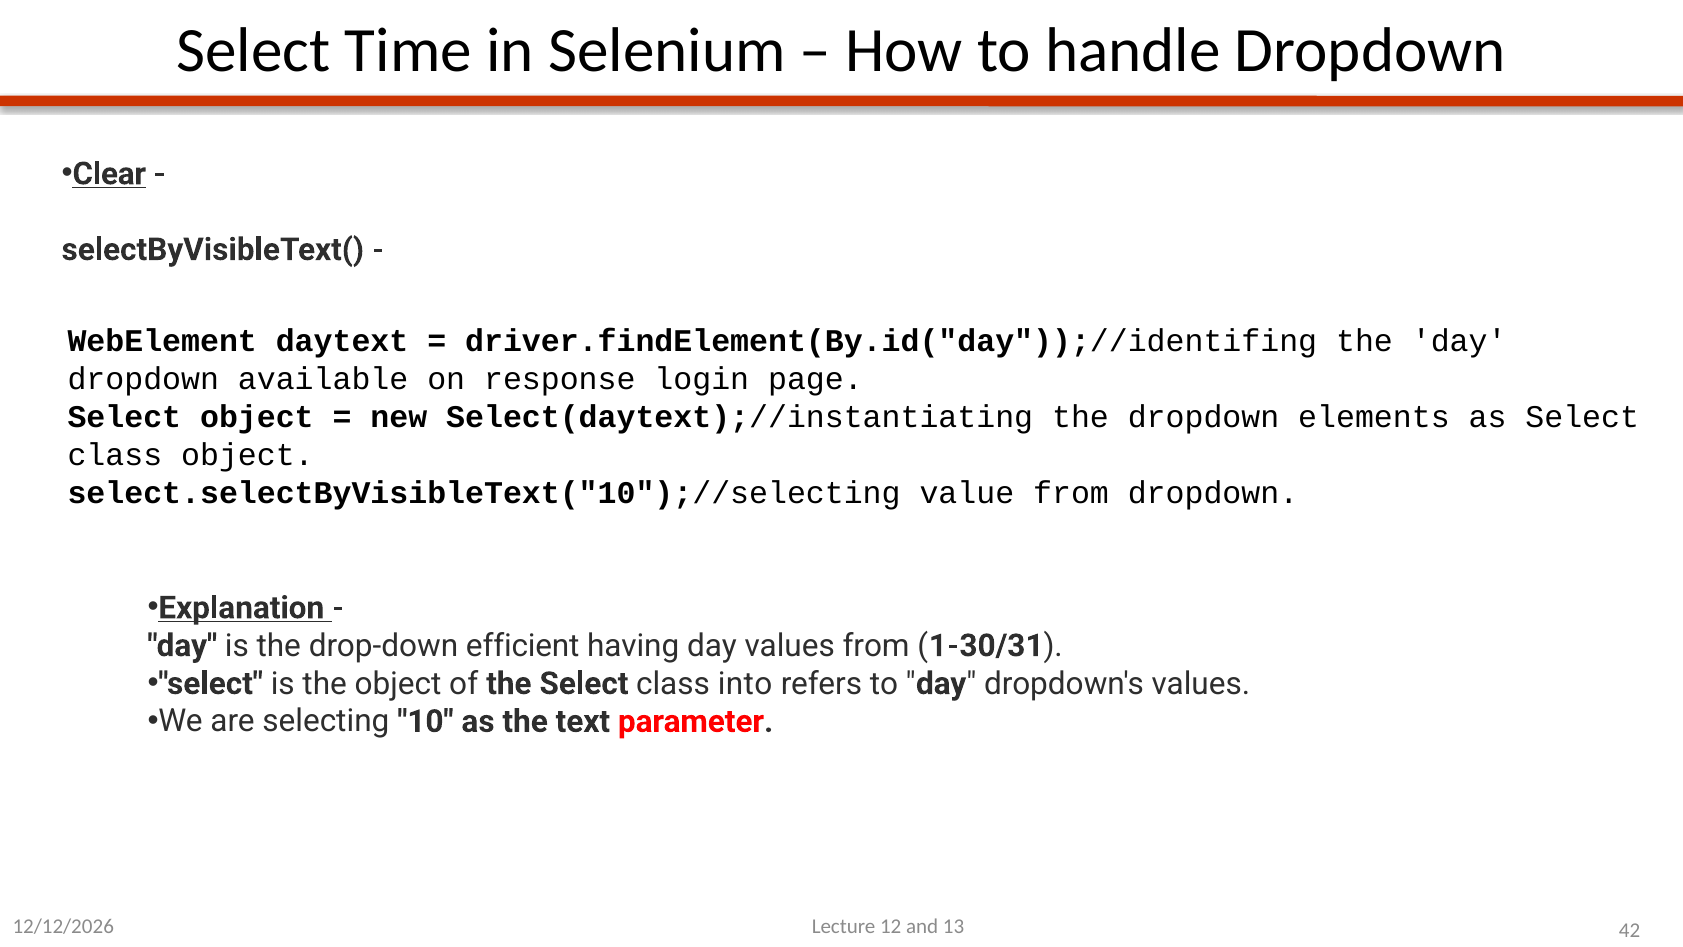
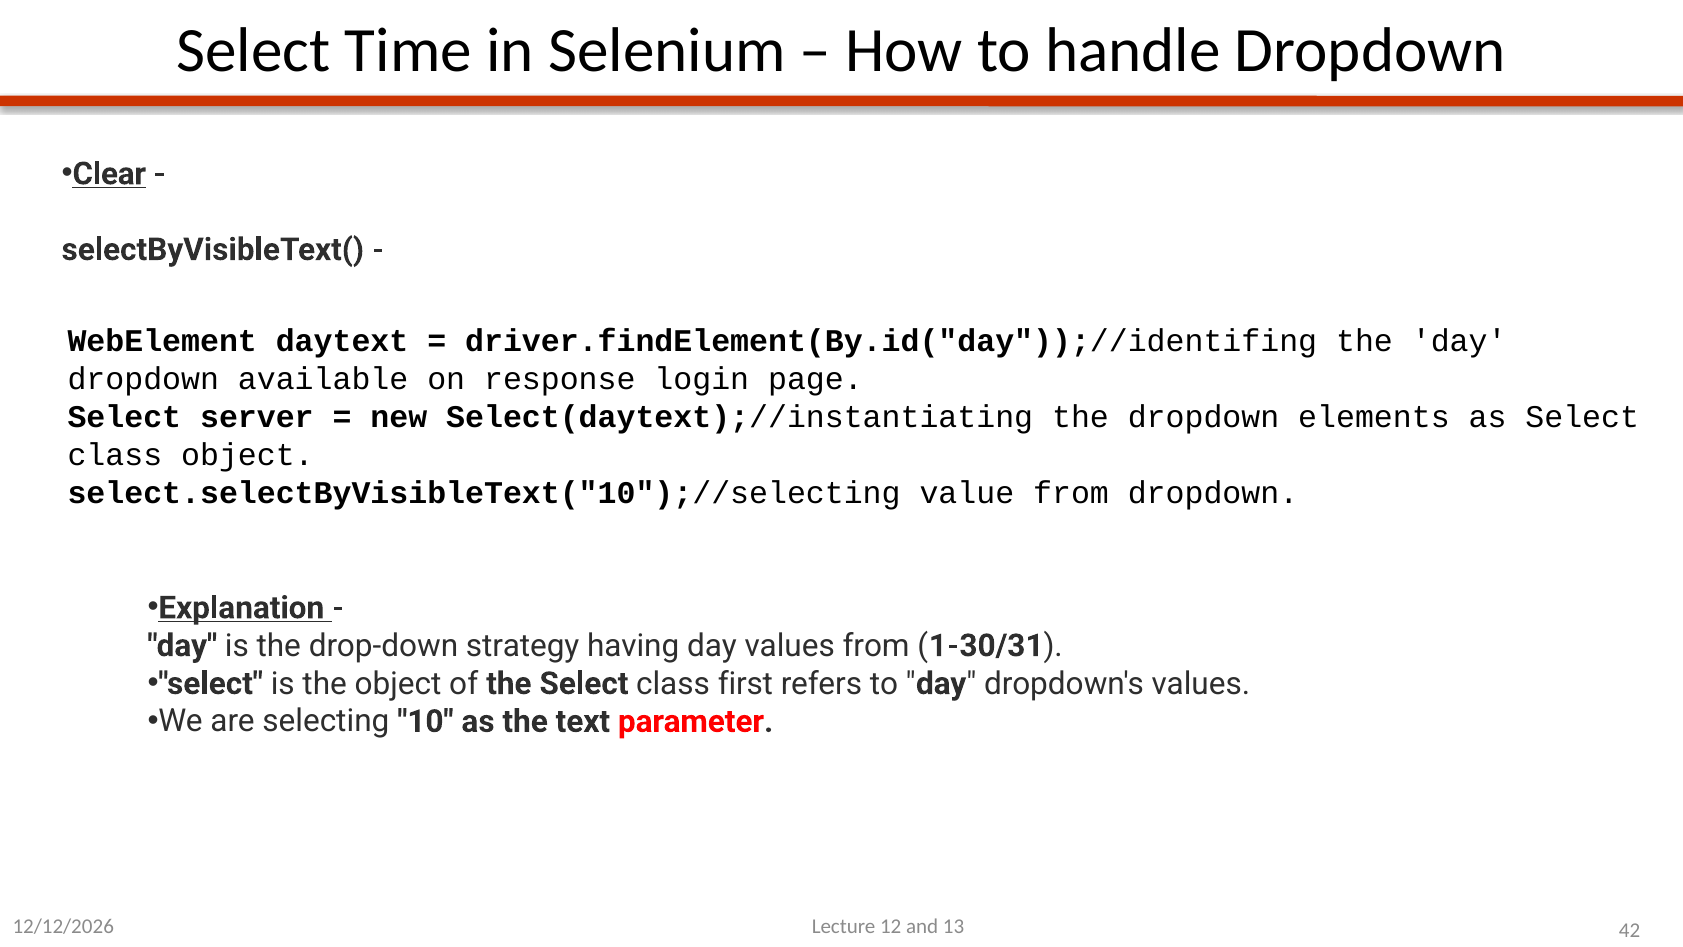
Select object: object -> server (257, 417)
efficient: efficient -> strategy (523, 646)
into: into -> first (745, 683)
